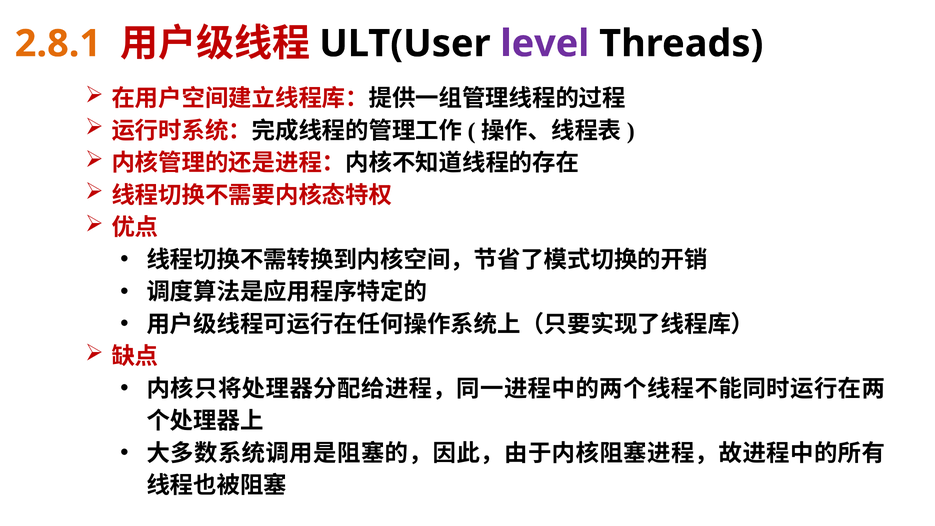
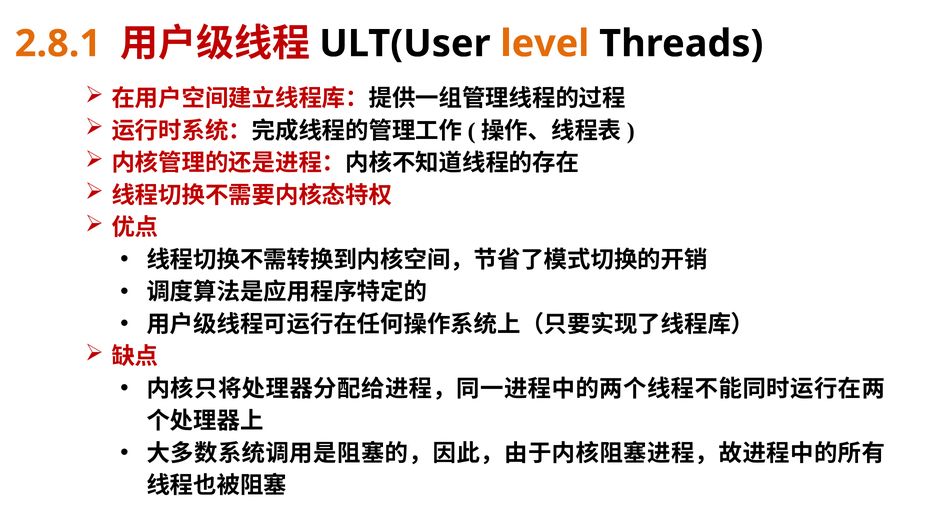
level colour: purple -> orange (545, 44)
